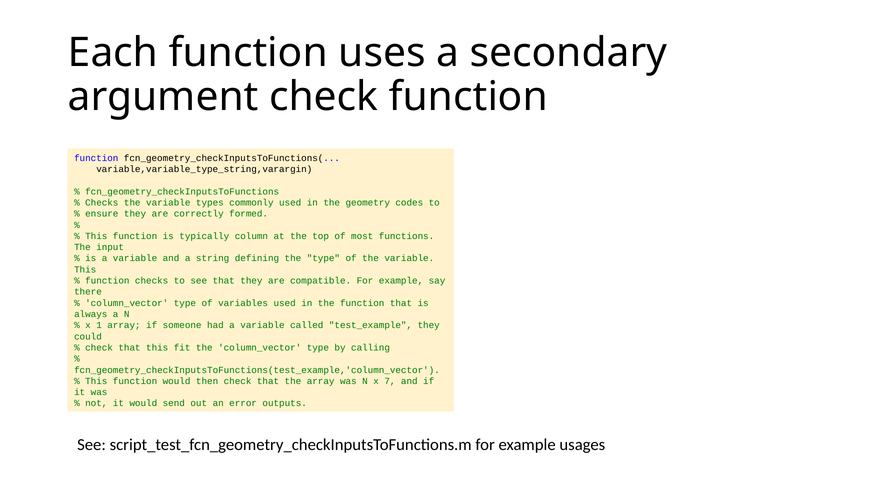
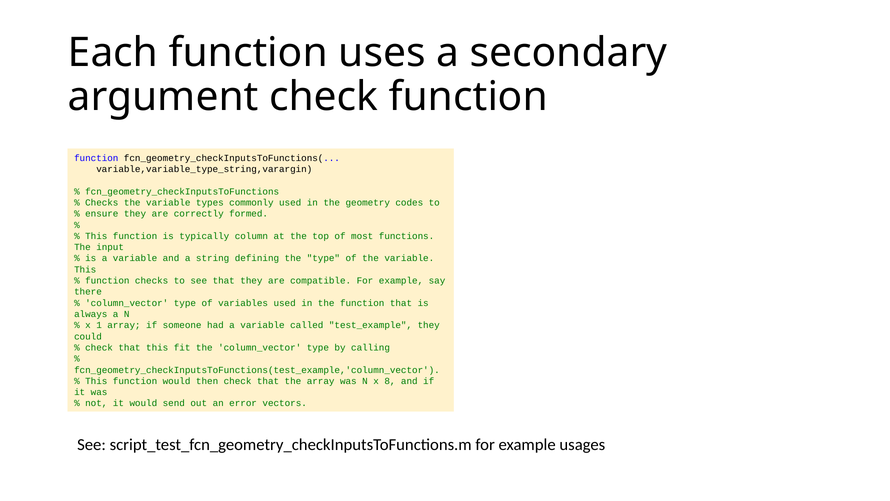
7: 7 -> 8 (390, 381)
outputs: outputs -> vectors (285, 403)
